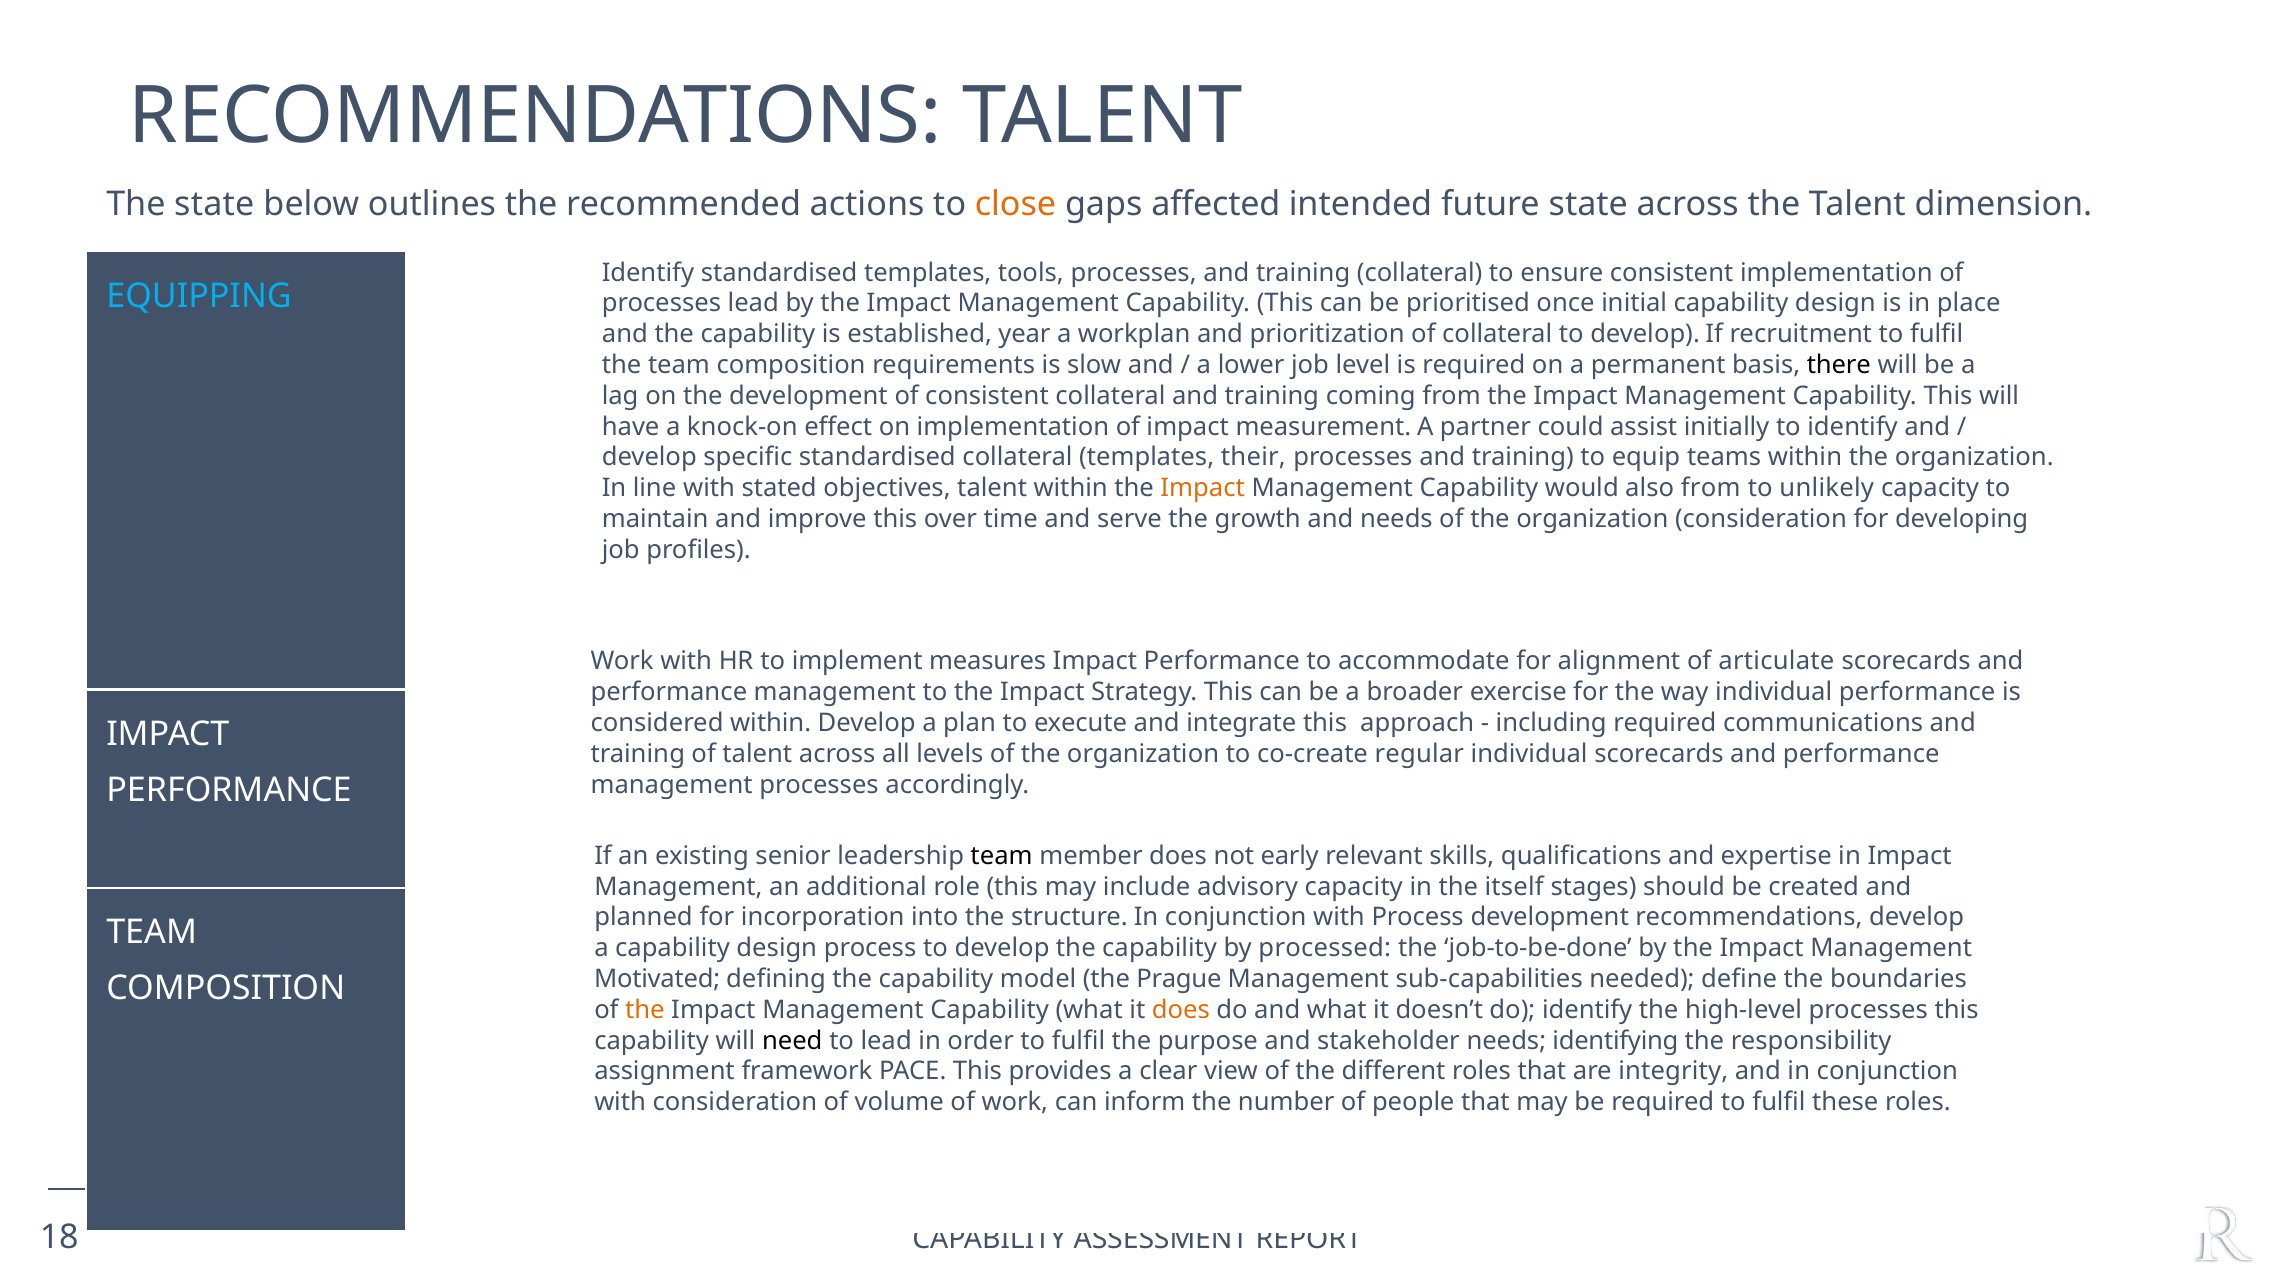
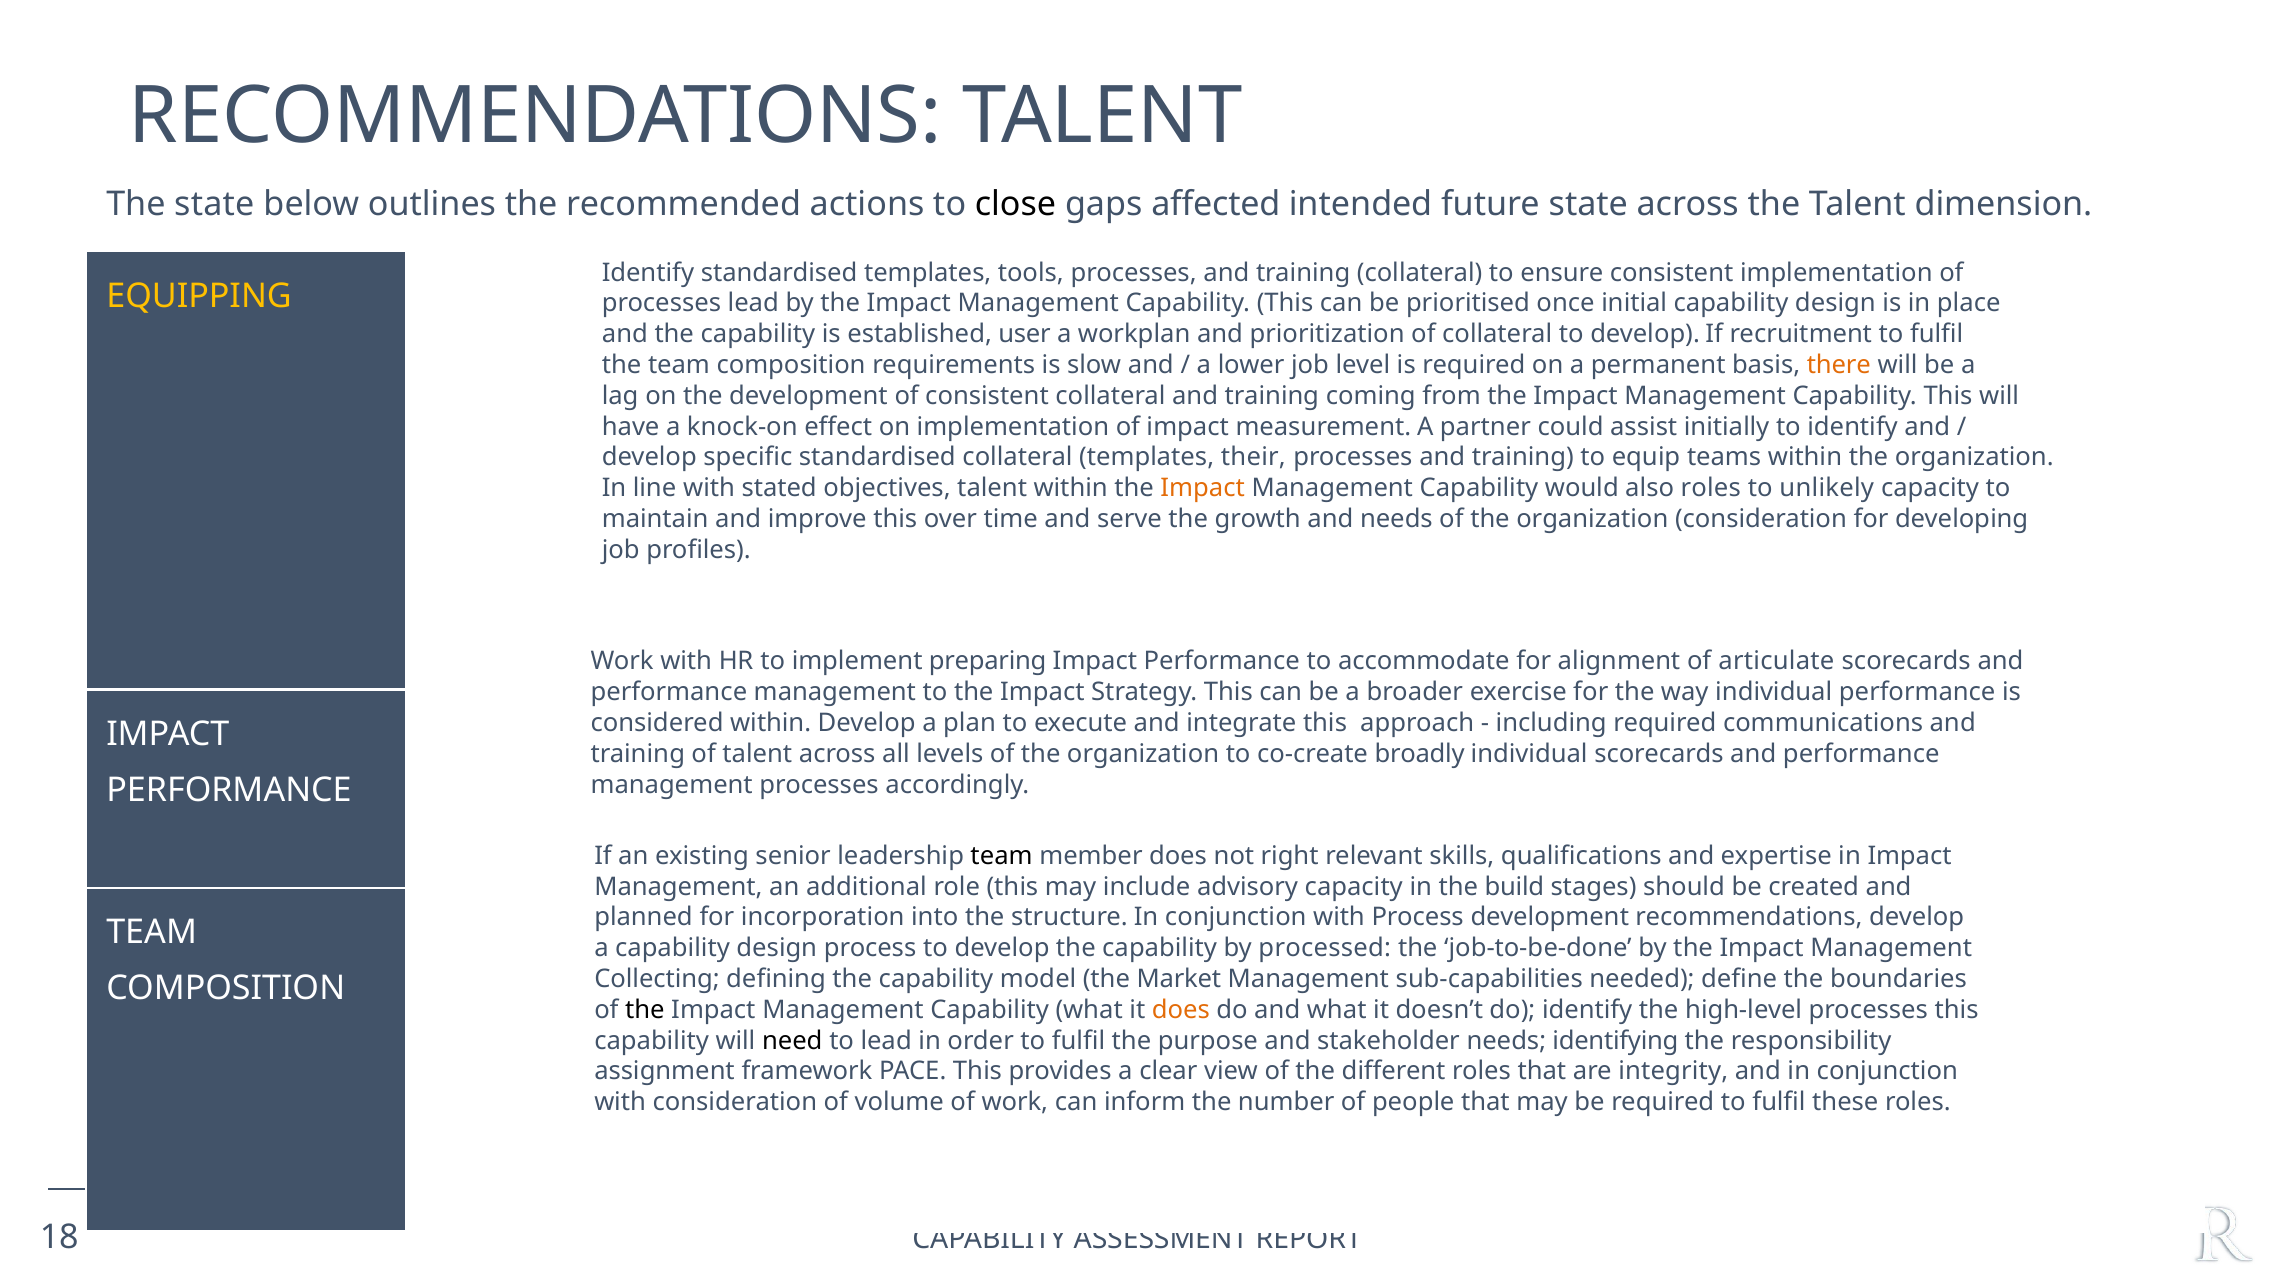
close colour: orange -> black (1015, 204)
EQUIPPING colour: light blue -> yellow (199, 296)
year: year -> user (1025, 334)
there colour: black -> orange (1839, 365)
also from: from -> roles (1711, 488)
measures: measures -> preparing (988, 662)
regular: regular -> broadly (1420, 754)
early: early -> right (1290, 856)
itself: itself -> build (1514, 887)
Motivated: Motivated -> Collecting (657, 979)
Prague: Prague -> Market (1179, 979)
the colour: orange -> black (645, 1010)
